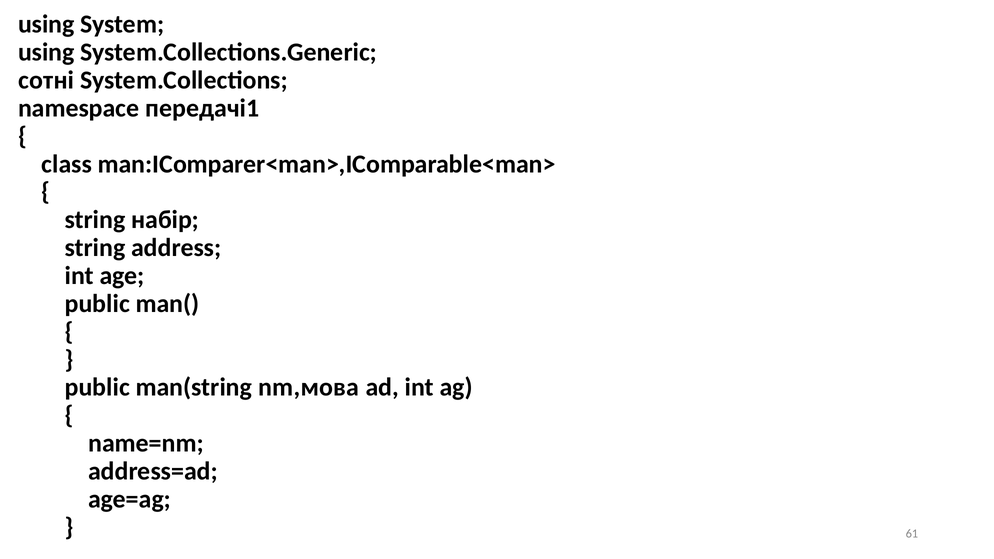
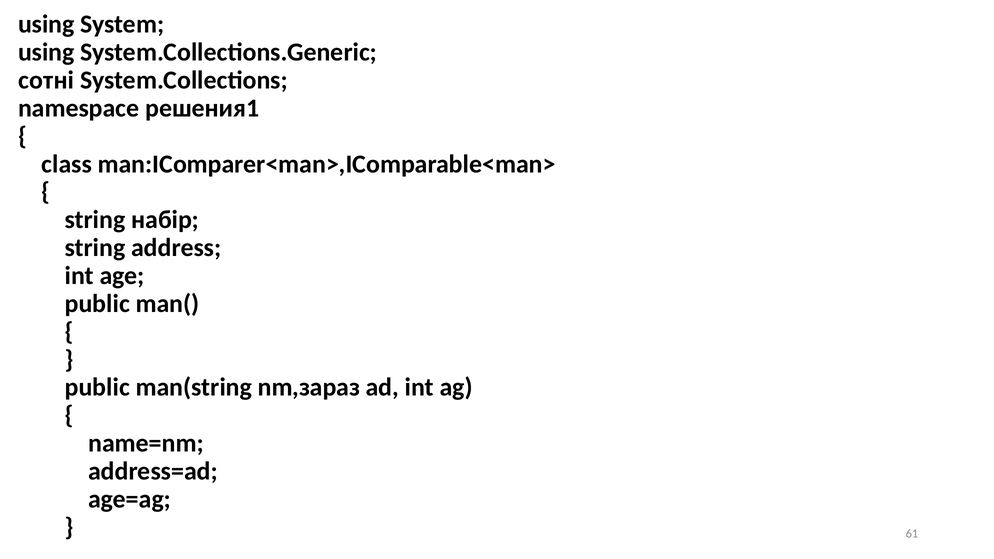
передачі1: передачі1 -> решения1 (202, 108)
nm,мова: nm,мова -> nm,зараз (309, 388)
